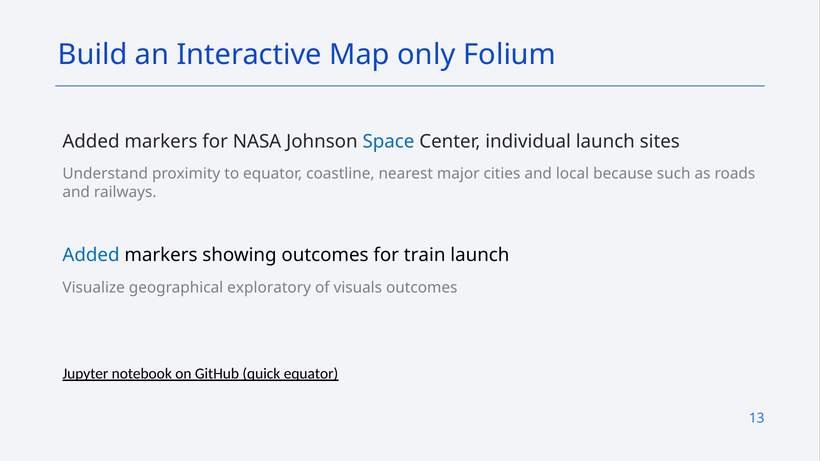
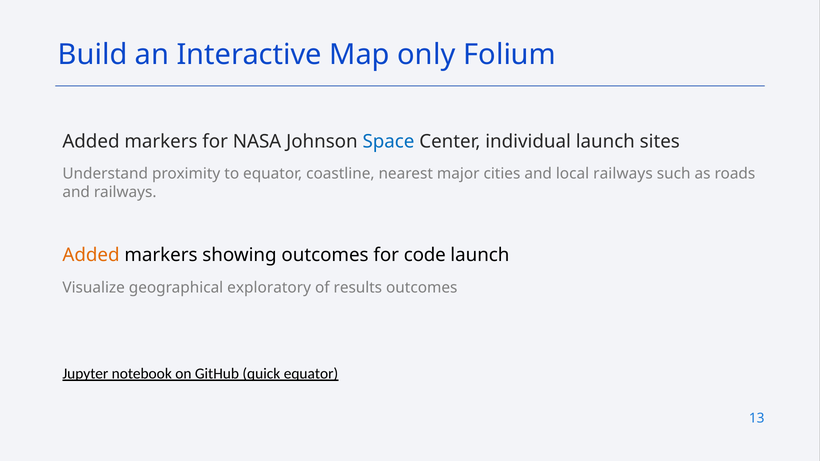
local because: because -> railways (623, 174)
Added colour: blue -> orange (91, 255)
train: train -> code (425, 255)
visuals: visuals -> results (358, 288)
